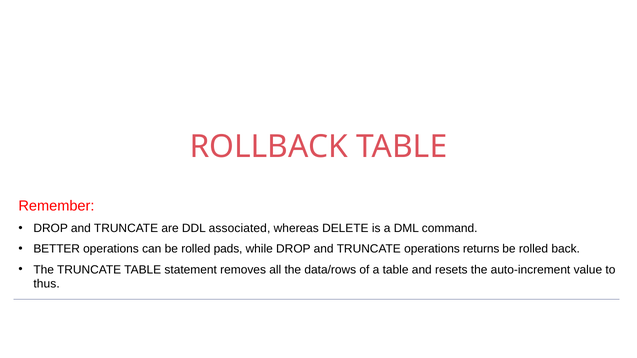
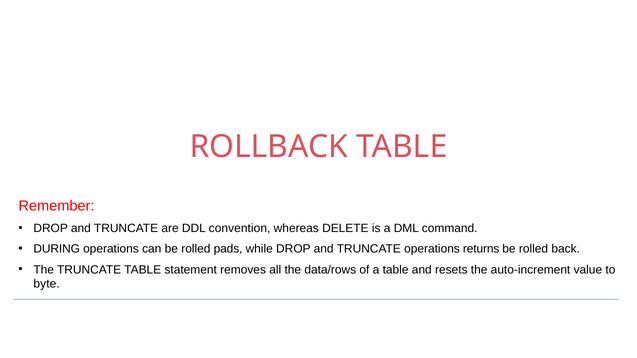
associated: associated -> convention (240, 228)
BETTER: BETTER -> DURING (57, 249)
thus: thus -> byte (47, 284)
